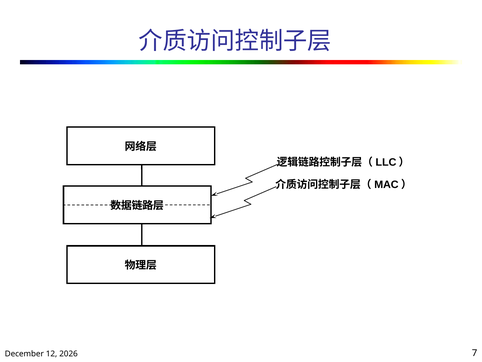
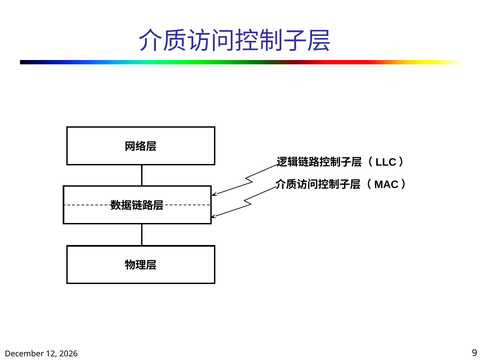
7: 7 -> 9 (475, 353)
